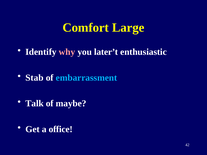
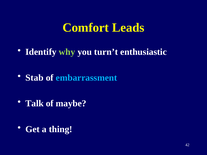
Large: Large -> Leads (128, 28)
why colour: pink -> light green (67, 52)
later’t: later’t -> turn’t (106, 52)
office: office -> thing (61, 129)
